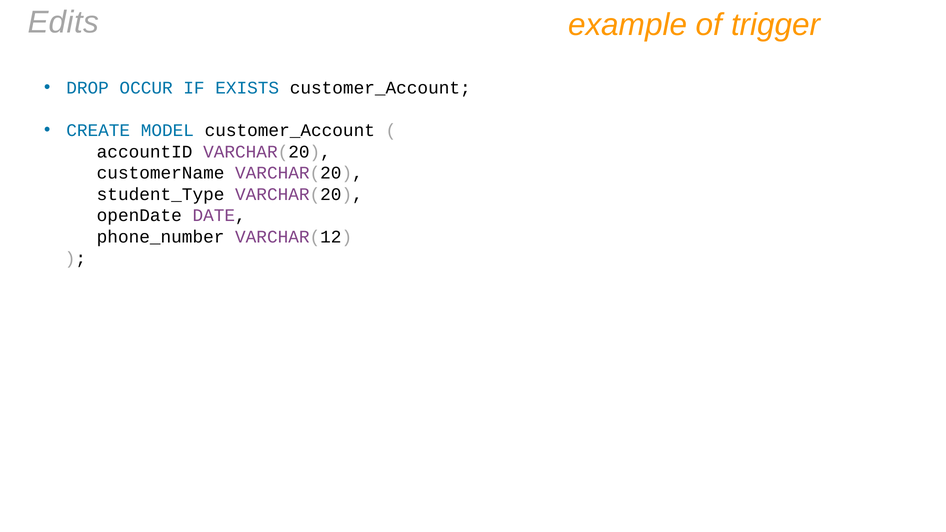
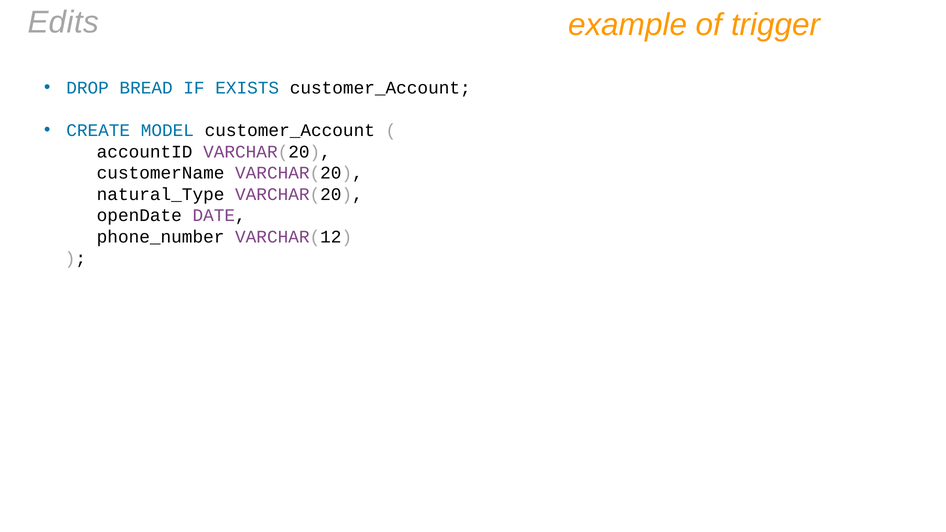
OCCUR: OCCUR -> BREAD (146, 88)
student_Type: student_Type -> natural_Type (161, 194)
